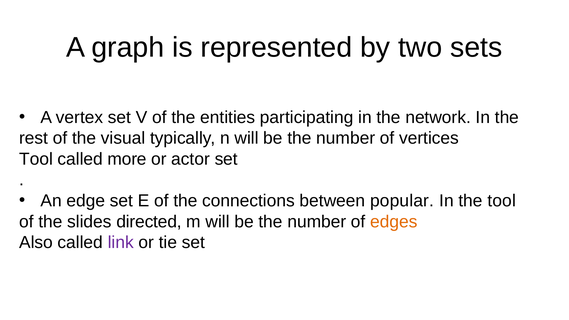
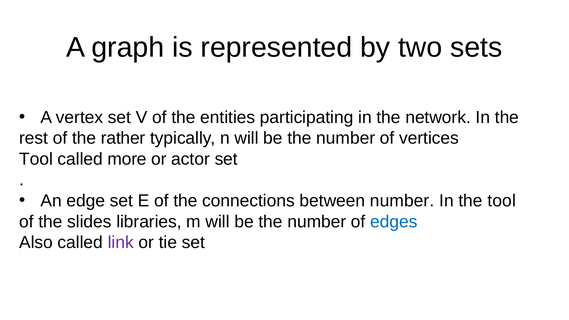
visual: visual -> rather (123, 138)
between popular: popular -> number (402, 201)
directed: directed -> libraries (149, 222)
edges colour: orange -> blue (394, 222)
